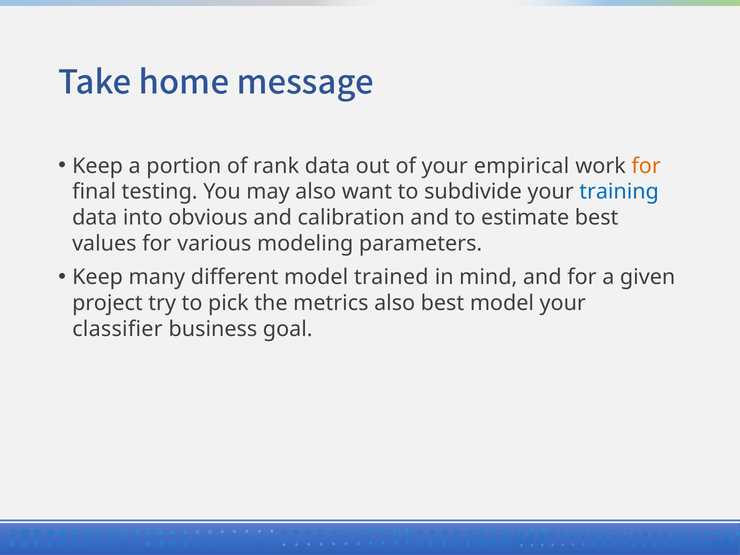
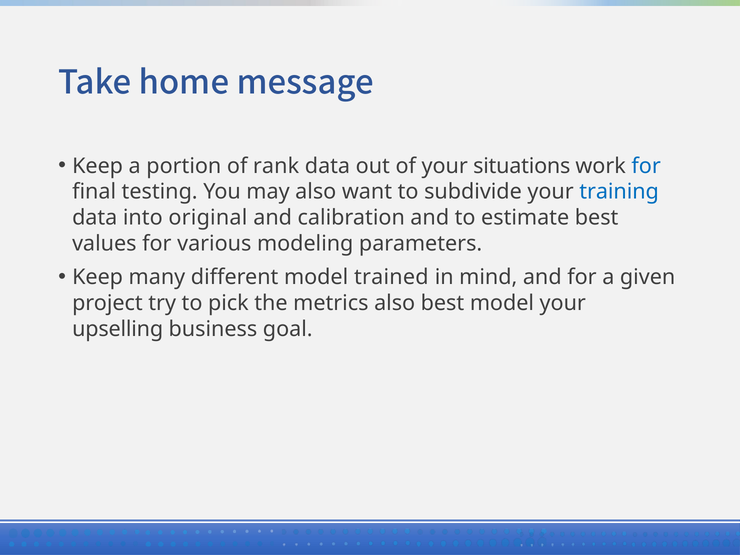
empirical: empirical -> situations (522, 166)
for colour: orange -> blue (646, 166)
obvious: obvious -> original (208, 218)
classifier: classifier -> upselling (118, 329)
